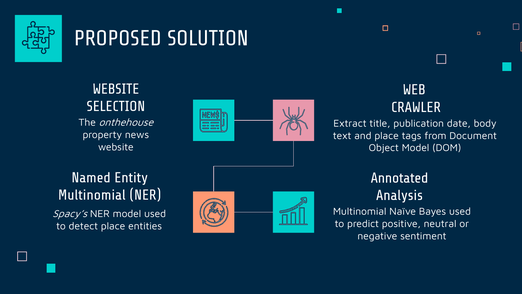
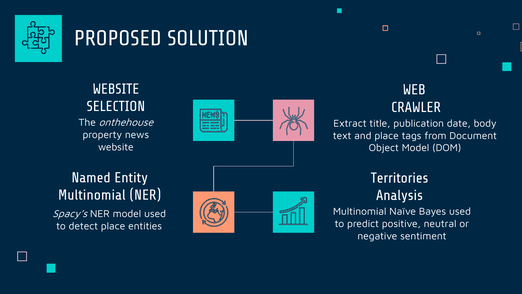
Annotated: Annotated -> Territories (399, 178)
